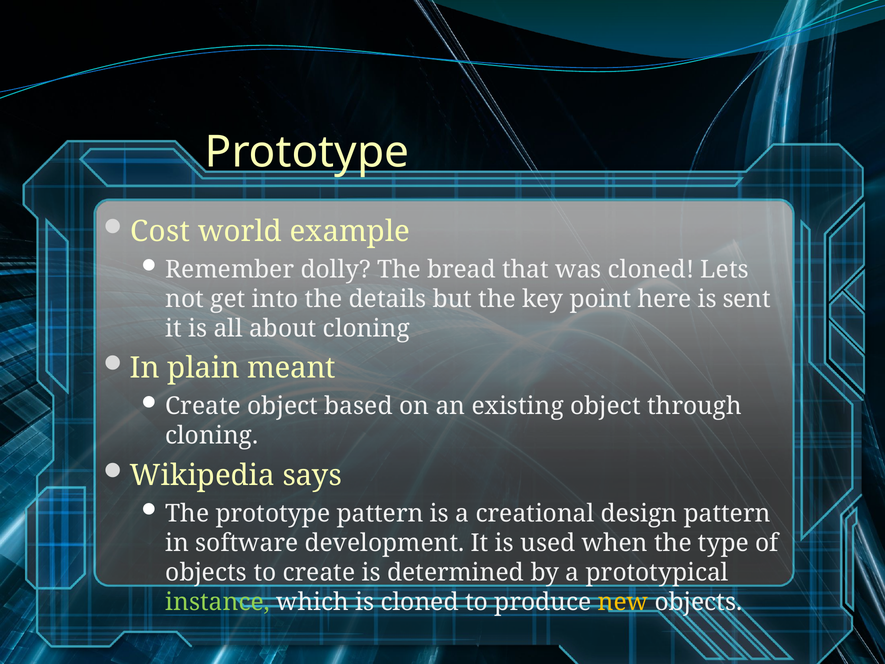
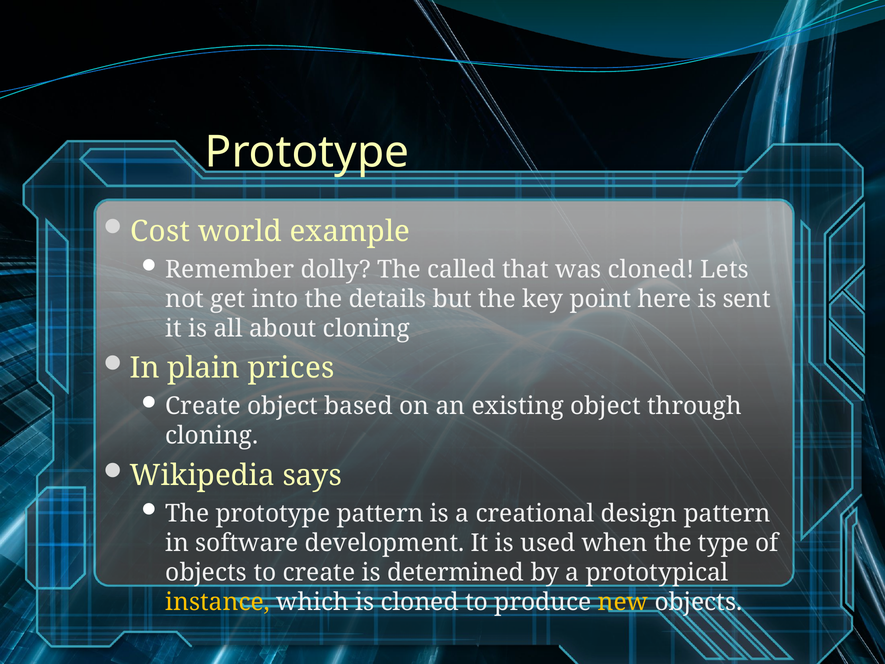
bread: bread -> called (462, 269)
meant: meant -> prices (291, 368)
instance colour: light green -> yellow (218, 602)
